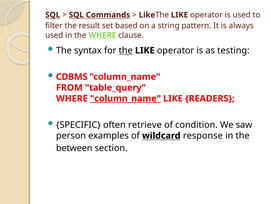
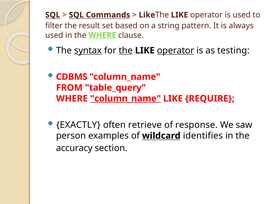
syntax underline: none -> present (88, 50)
operator underline: none -> present (176, 50)
READERS: READERS -> REQUIRE (210, 98)
SPECIFIC: SPECIFIC -> EXACTLY (78, 124)
condition: condition -> response (196, 124)
response: response -> identifies (203, 135)
between: between -> accuracy (74, 148)
